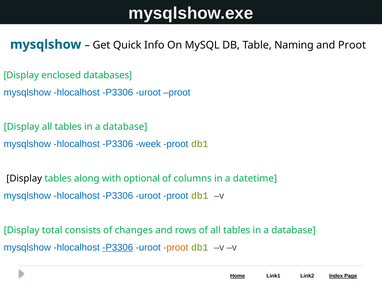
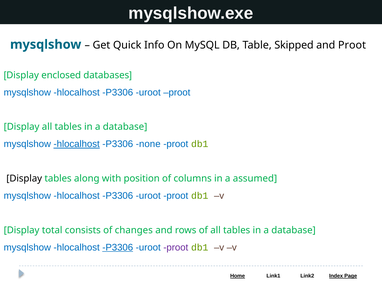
Naming: Naming -> Skipped (294, 45)
hlocalhost underline: none -> present (77, 144)
week: week -> none (148, 144)
optional: optional -> position (142, 178)
datetime: datetime -> assumed (255, 178)
proot colour: orange -> purple (176, 247)
